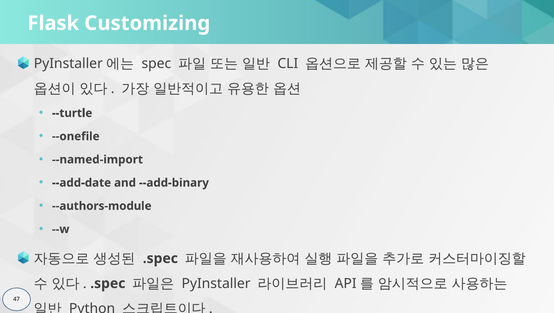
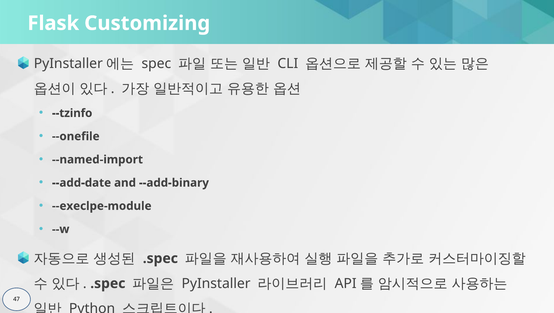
--turtle: --turtle -> --tzinfo (72, 113)
--authors-module: --authors-module -> --execlpe-module (102, 206)
